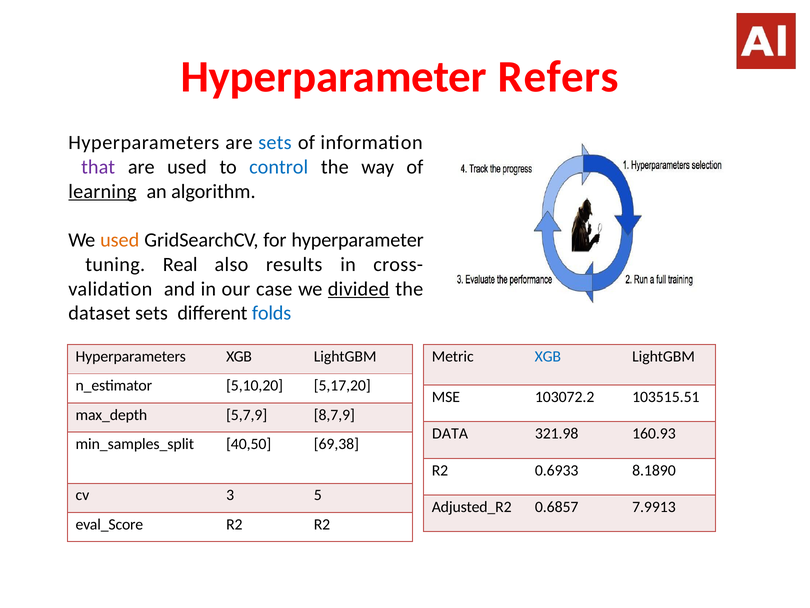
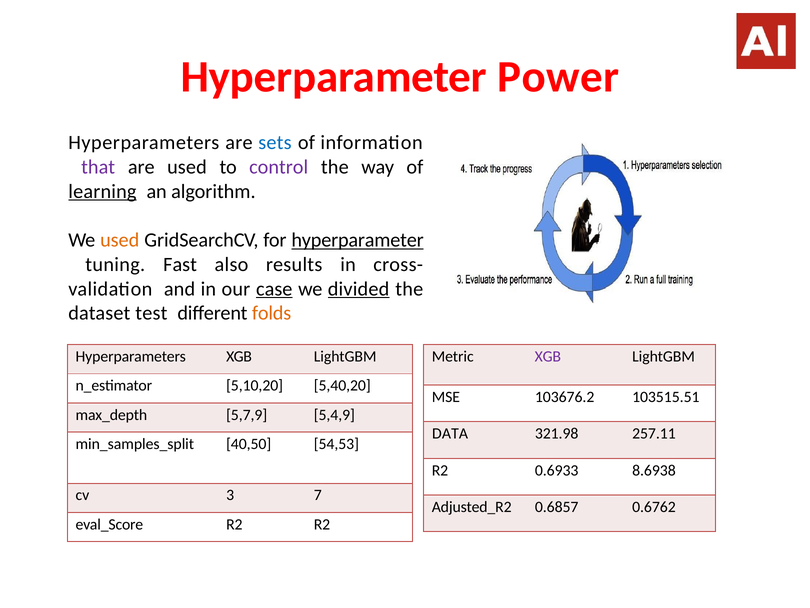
Refers: Refers -> Power (558, 77)
control colour: blue -> purple (279, 167)
hyperparameter underline: none -> present (358, 240)
Real: Real -> Fast (180, 264)
case underline: none -> present (274, 289)
dataset sets: sets -> test (151, 313)
folds colour: blue -> orange (272, 313)
XGB colour: blue -> purple (548, 356)
5,17,20: 5,17,20 -> 5,40,20 (342, 385)
103072.2: 103072.2 -> 103676.2 (565, 397)
8,7,9: 8,7,9 -> 5,4,9 (334, 415)
160.93: 160.93 -> 257.11 (654, 433)
69,38: 69,38 -> 54,53 (336, 444)
8.1890: 8.1890 -> 8.6938 (654, 470)
5: 5 -> 7 (318, 495)
7.9913: 7.9913 -> 0.6762 (654, 507)
